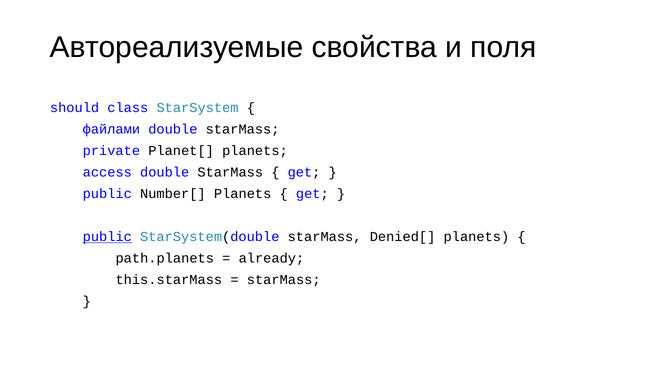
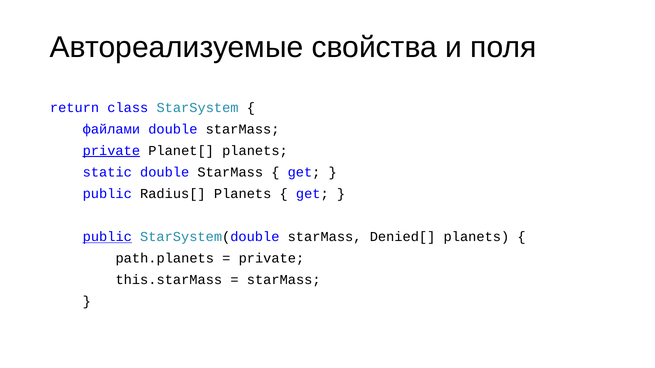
should: should -> return (75, 108)
private underline: none -> present (111, 151)
access: access -> static (107, 172)
Number[: Number[ -> Radius[ (173, 194)
already: already -> private (271, 259)
